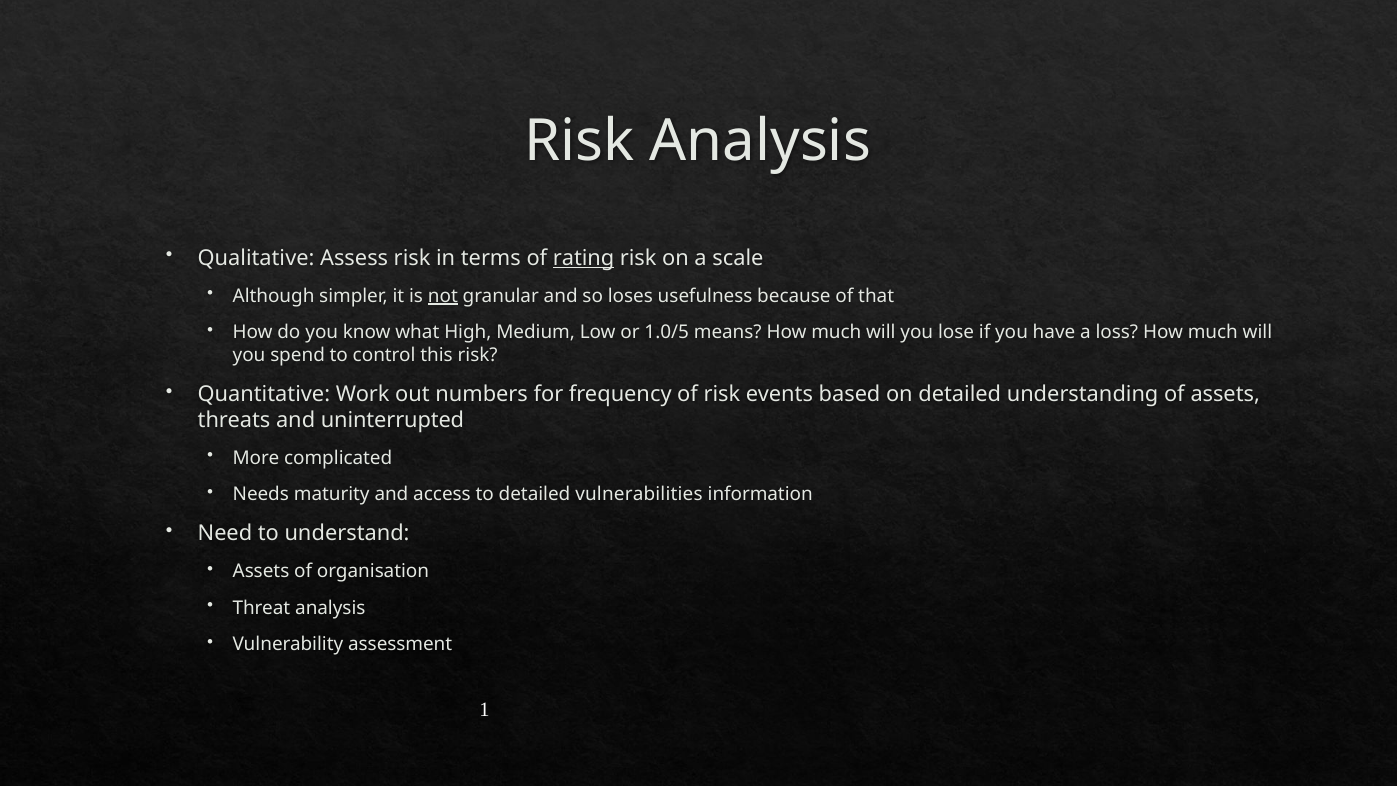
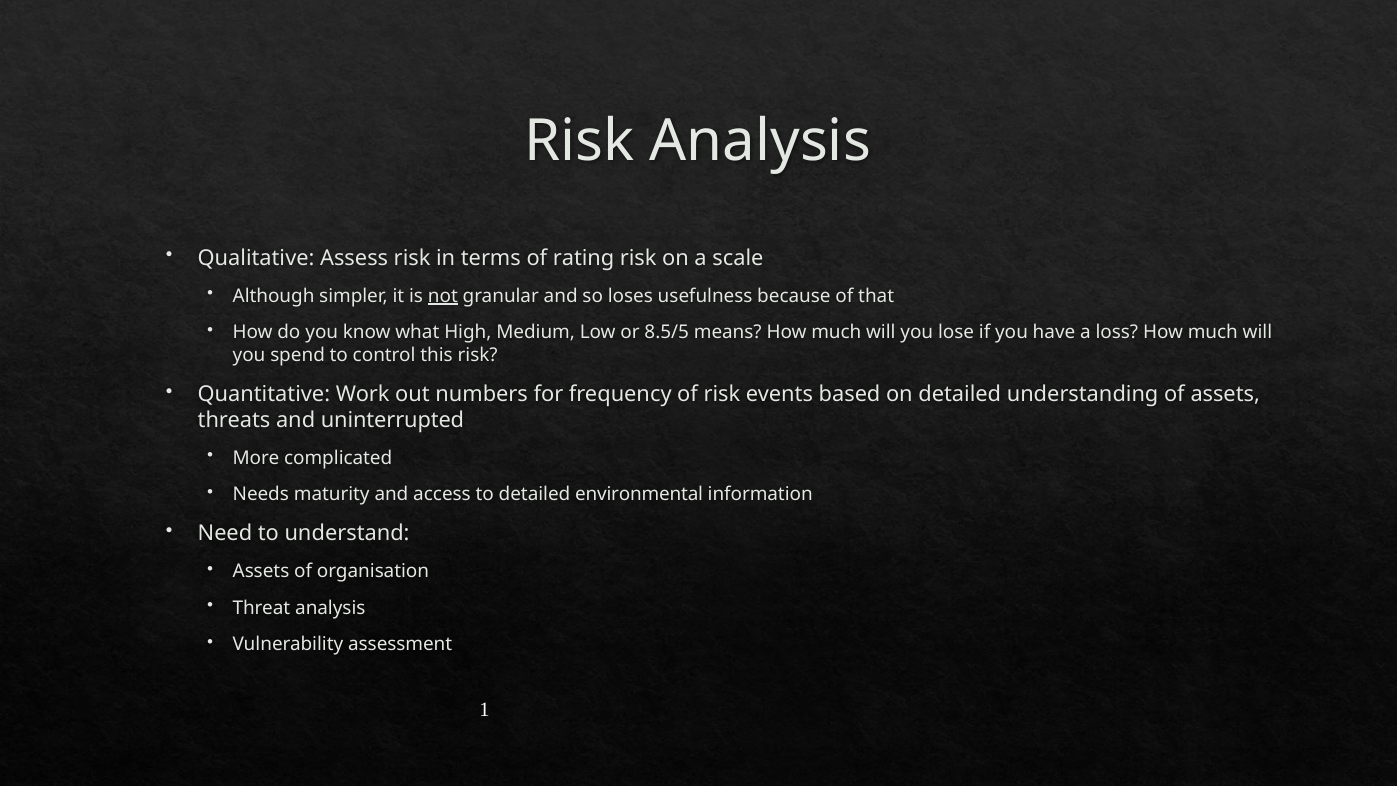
rating underline: present -> none (584, 258)
1.0/5: 1.0/5 -> 8.5/5 (667, 332)
vulnerabilities: vulnerabilities -> environmental (639, 494)
